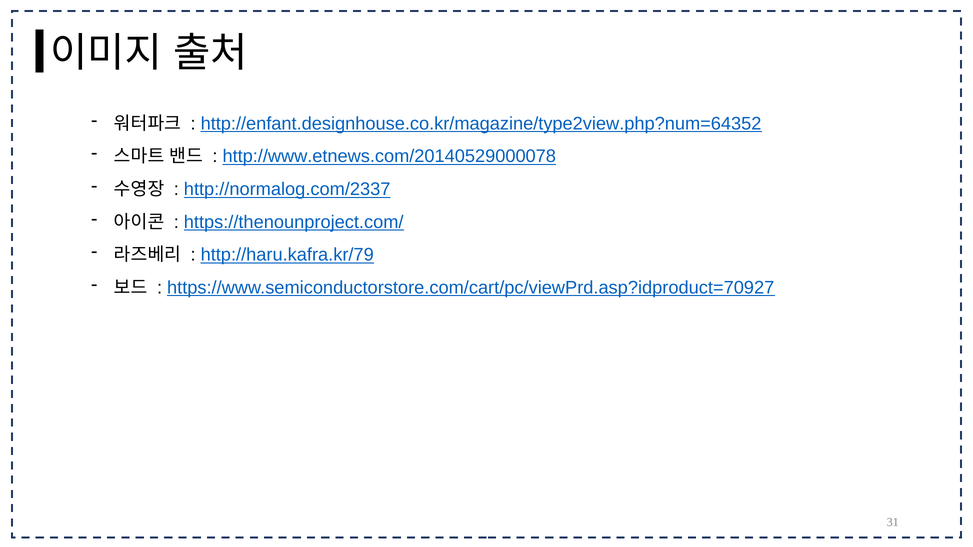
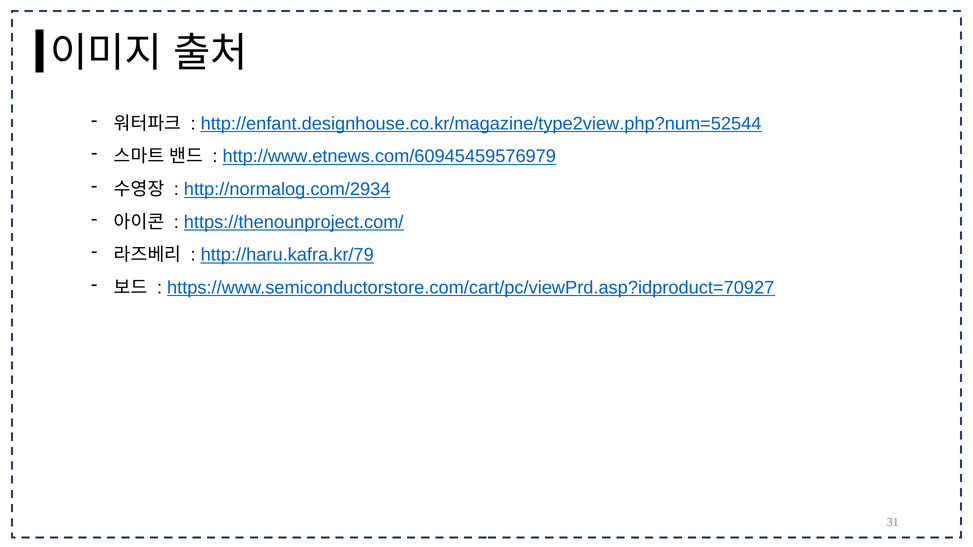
http://enfant.designhouse.co.kr/magazine/type2view.php?num=64352: http://enfant.designhouse.co.kr/magazine/type2view.php?num=64352 -> http://enfant.designhouse.co.kr/magazine/type2view.php?num=52544 (481, 124)
http://www.etnews.com/20140529000078: http://www.etnews.com/20140529000078 -> http://www.etnews.com/60945459576979 (389, 156)
http://normalog.com/2337: http://normalog.com/2337 -> http://normalog.com/2934 (287, 189)
